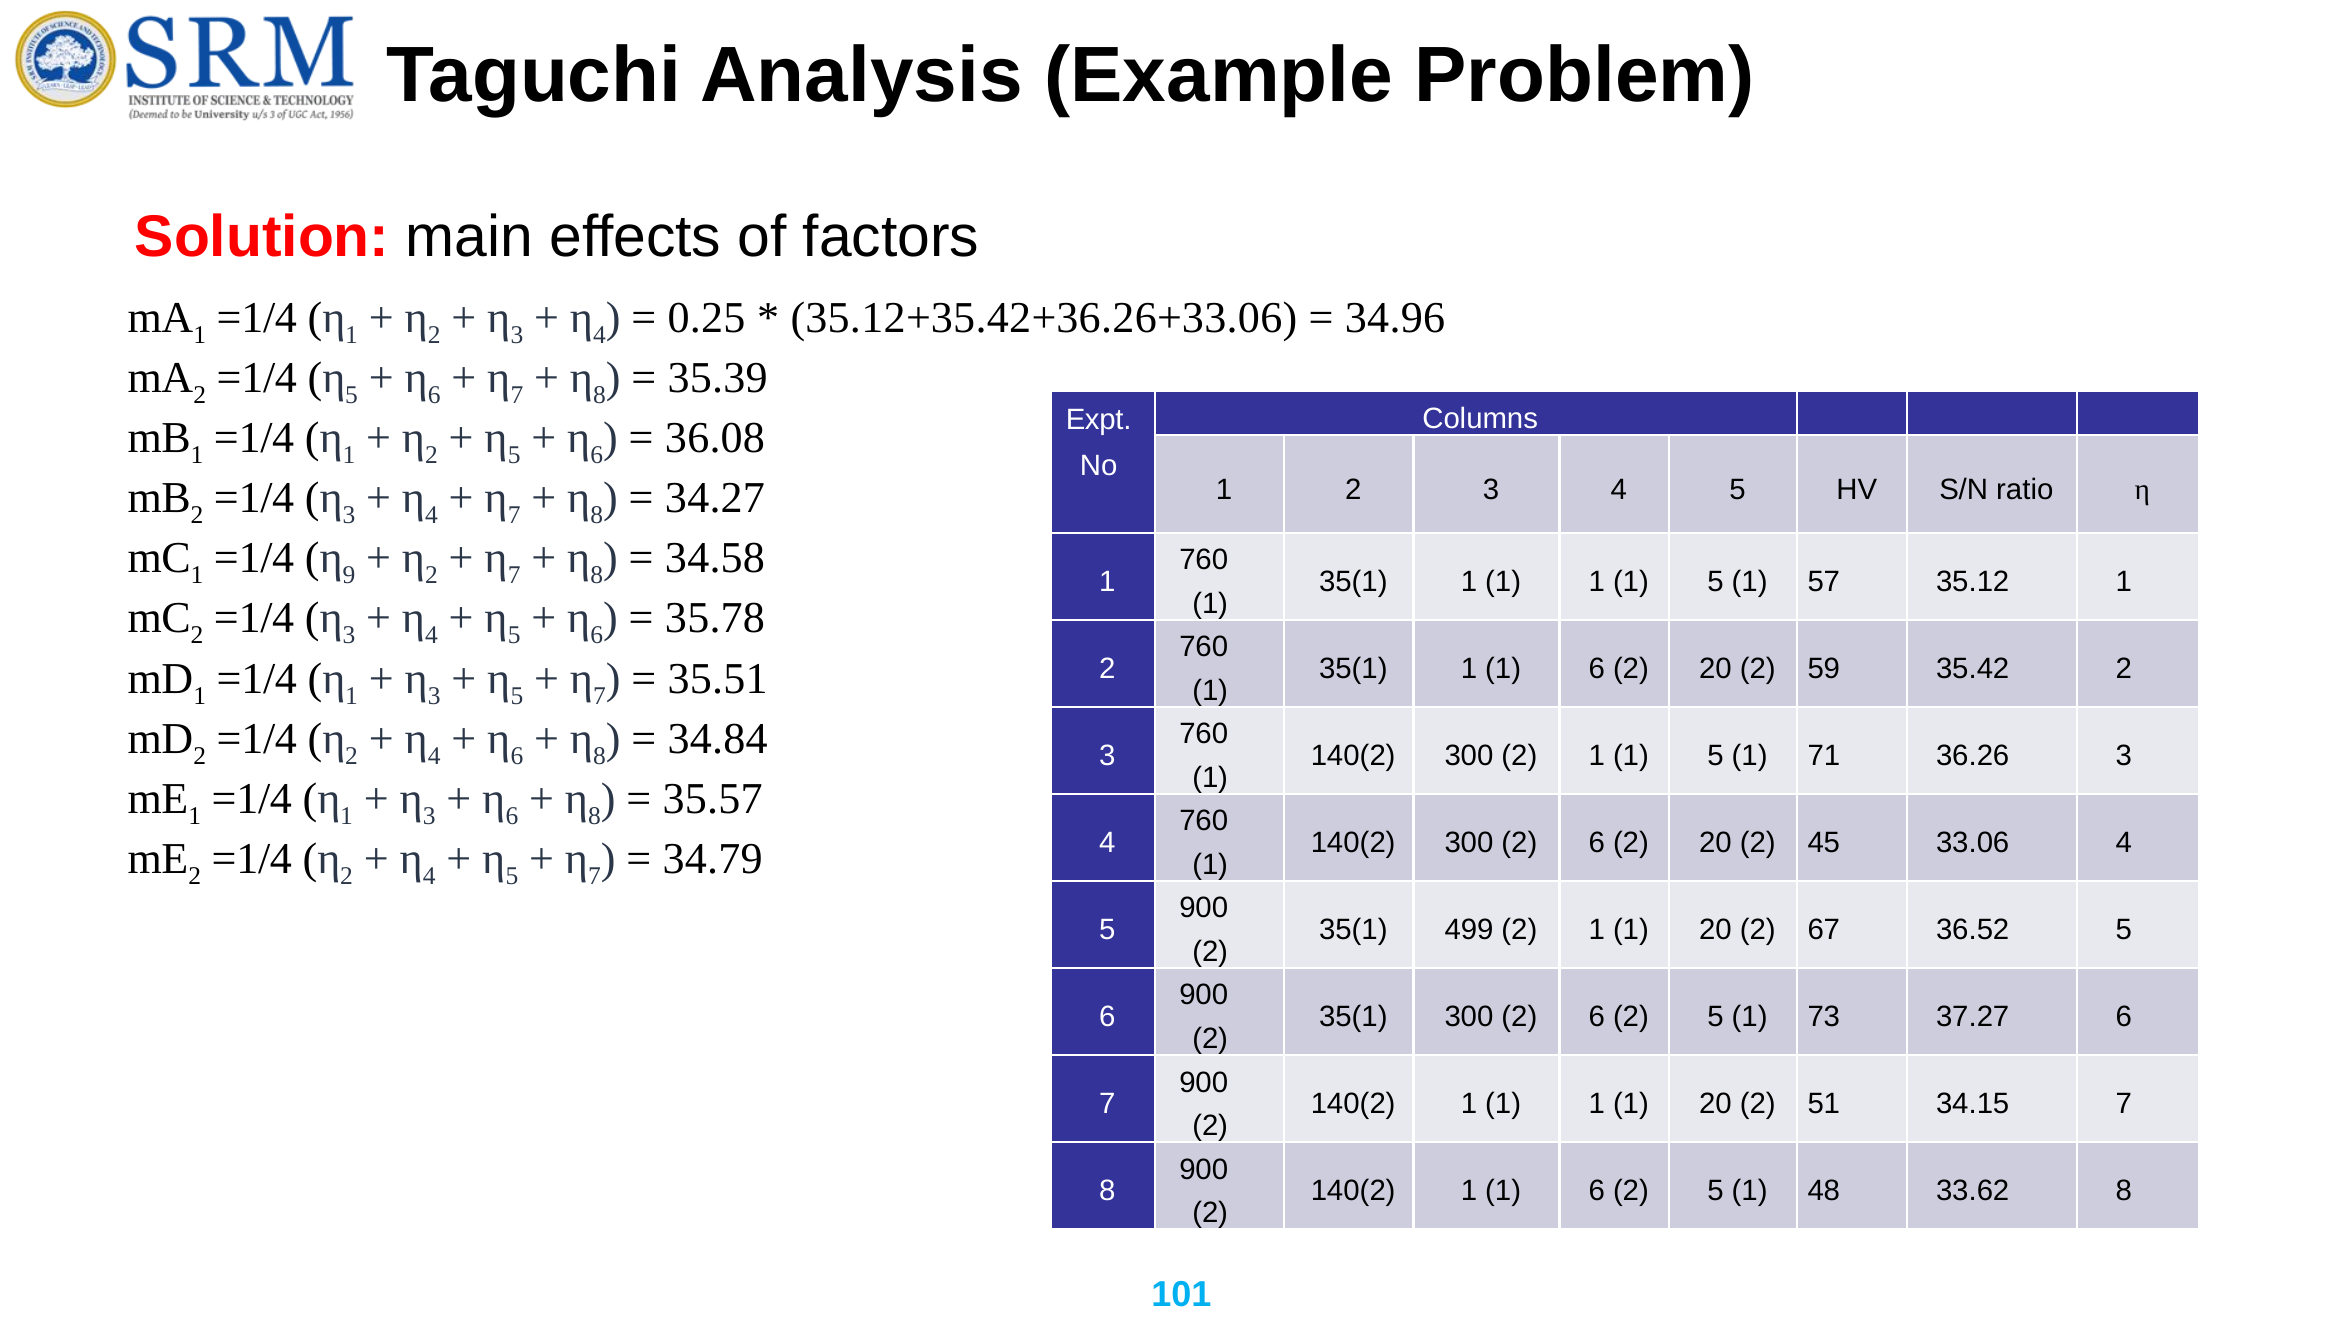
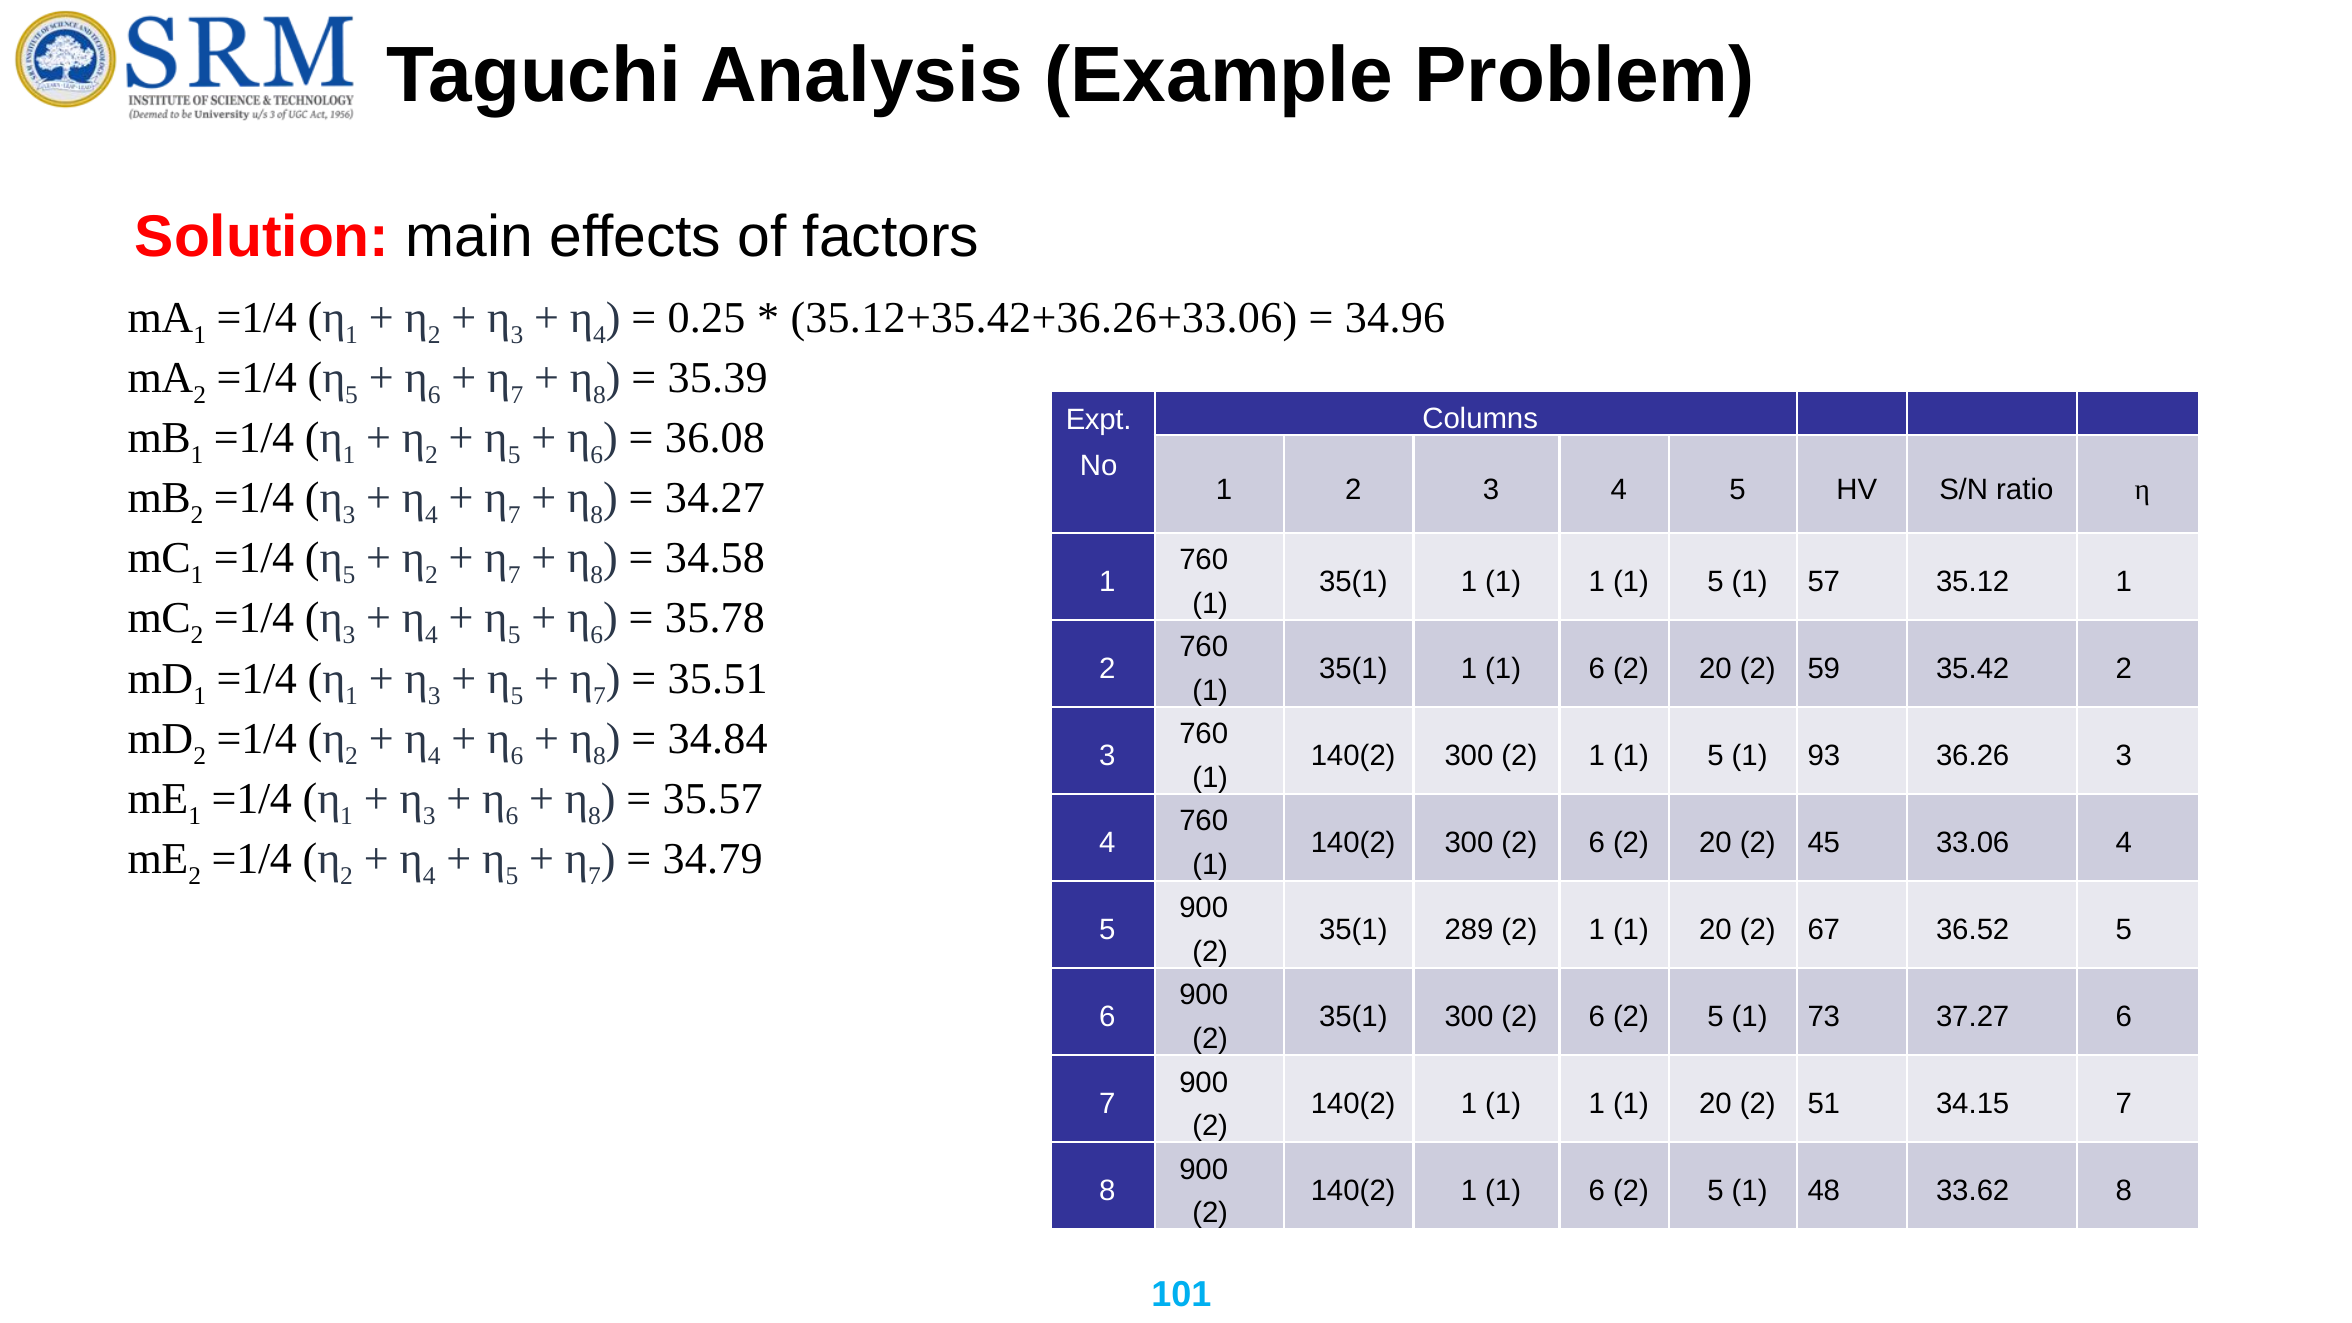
1 =1/4 η 9: 9 -> 5 (349, 575)
71: 71 -> 93 (1824, 756)
499: 499 -> 289 (1469, 930)
